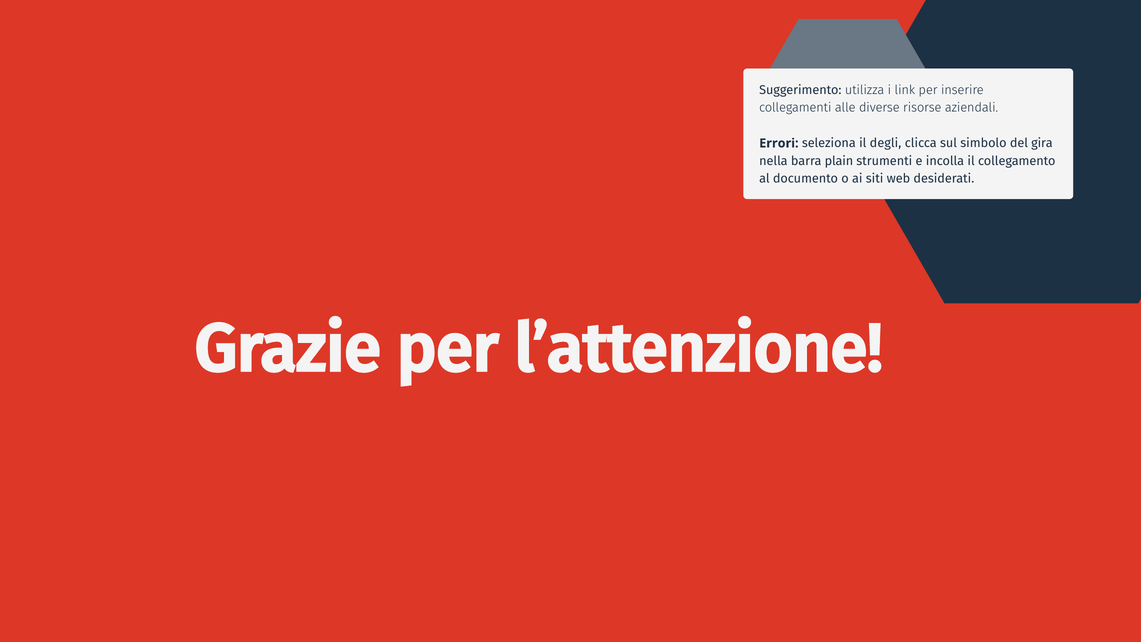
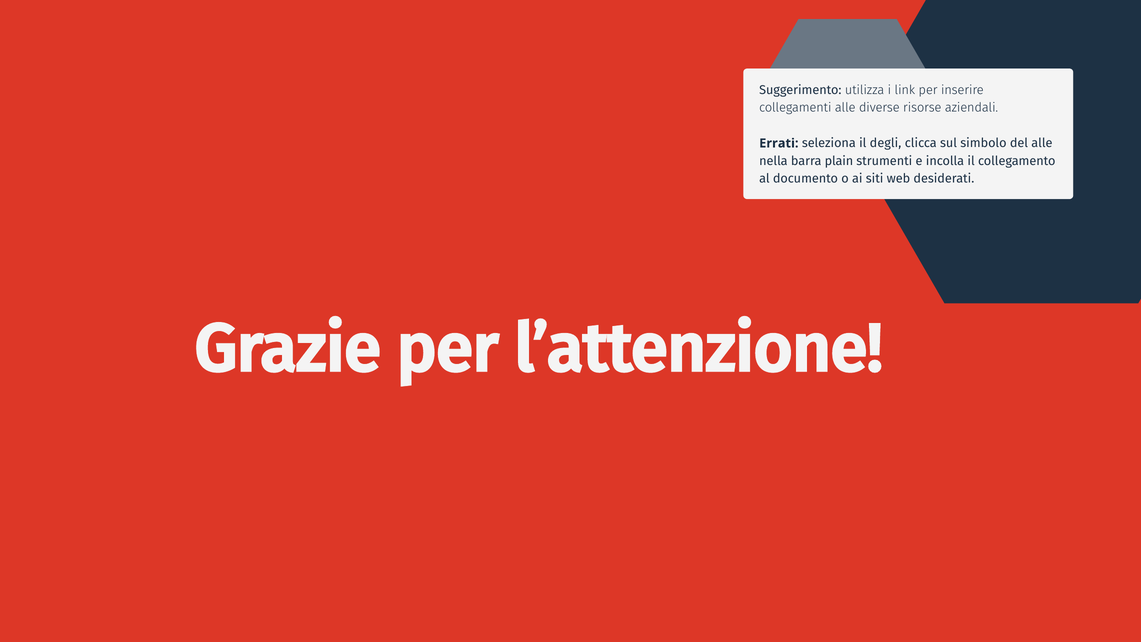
Errori: Errori -> Errati (779, 143)
del gira: gira -> alle (1042, 143)
